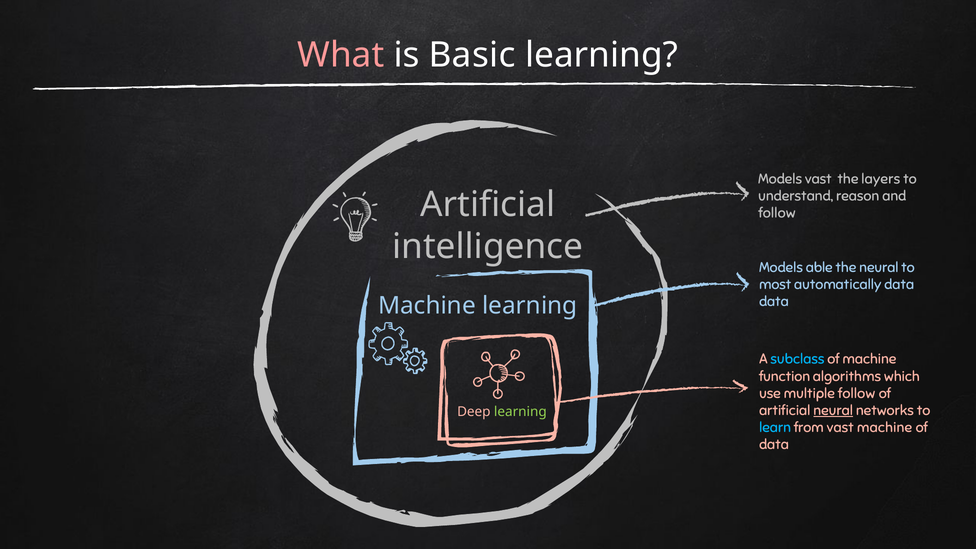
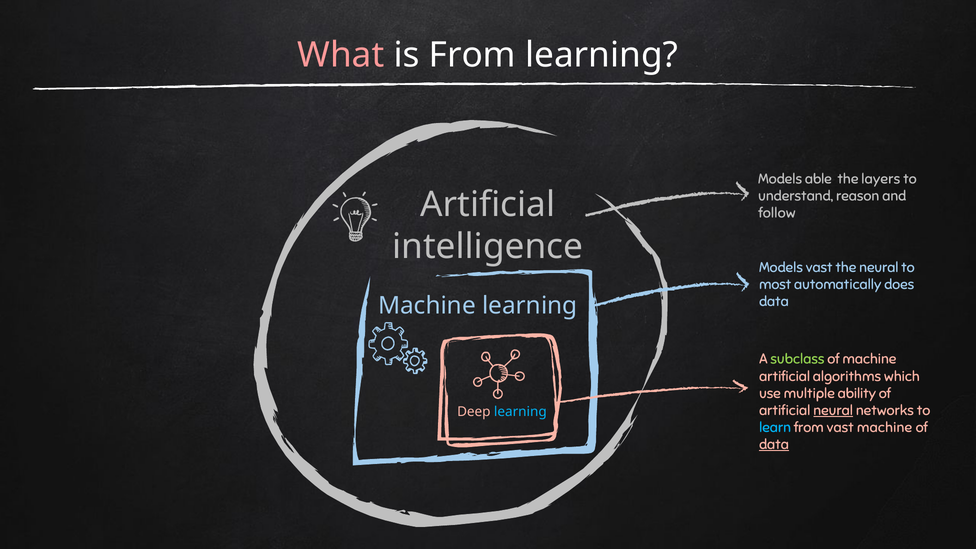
is Basic: Basic -> From (472, 55)
Models vast: vast -> able (818, 179)
Models able: able -> vast (819, 268)
automatically data: data -> does (899, 285)
subclass colour: light blue -> light green (797, 359)
function: function -> artificial (785, 376)
multiple follow: follow -> ability (857, 393)
learning colour: light green -> light blue (520, 412)
data underline: none -> present (774, 445)
